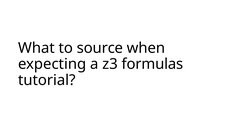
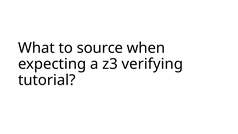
formulas: formulas -> verifying (152, 64)
